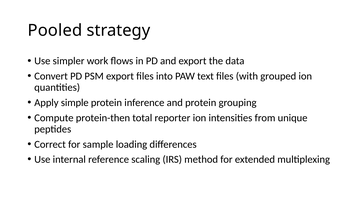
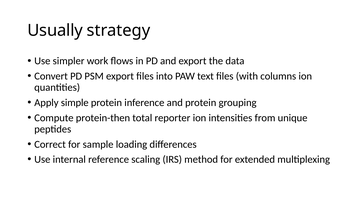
Pooled: Pooled -> Usually (55, 30)
grouped: grouped -> columns (278, 76)
